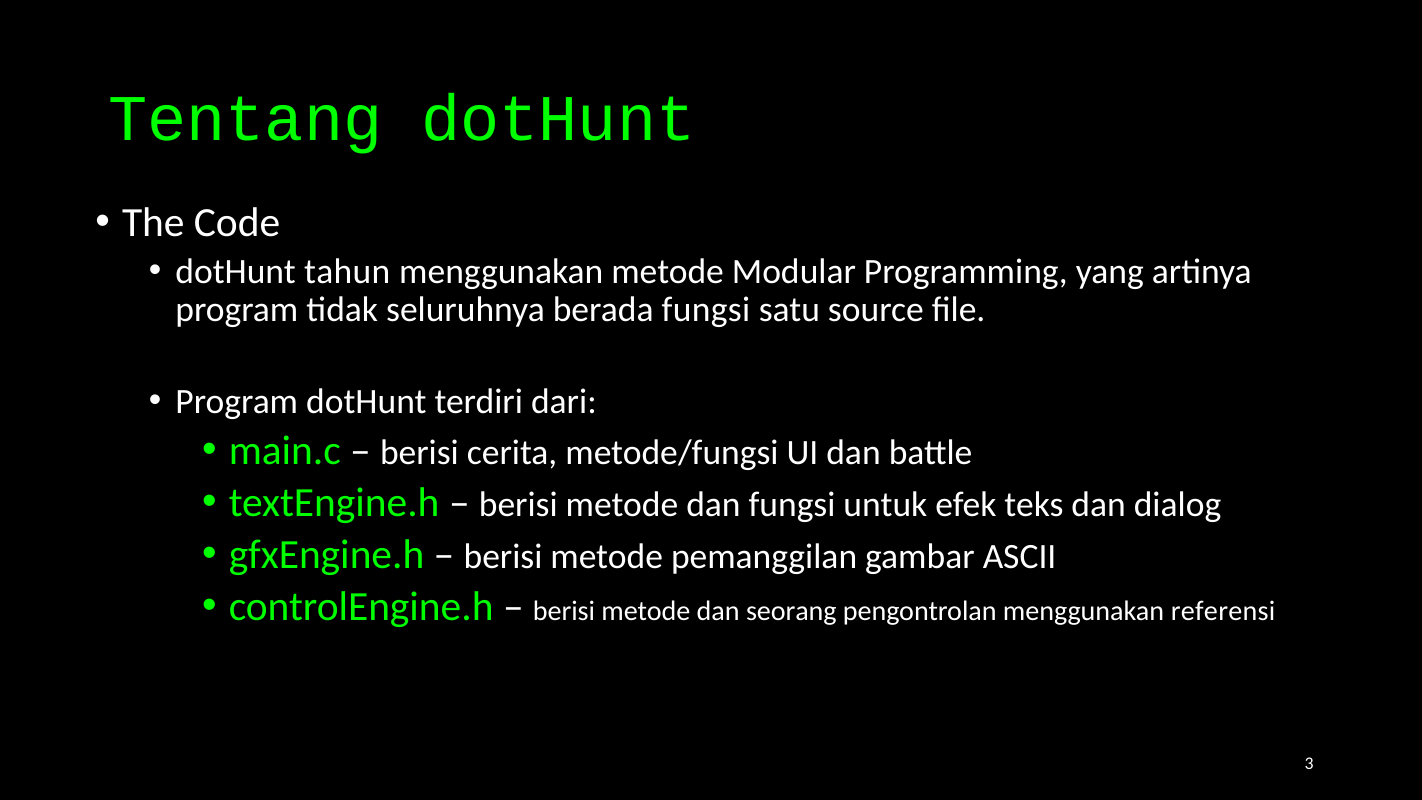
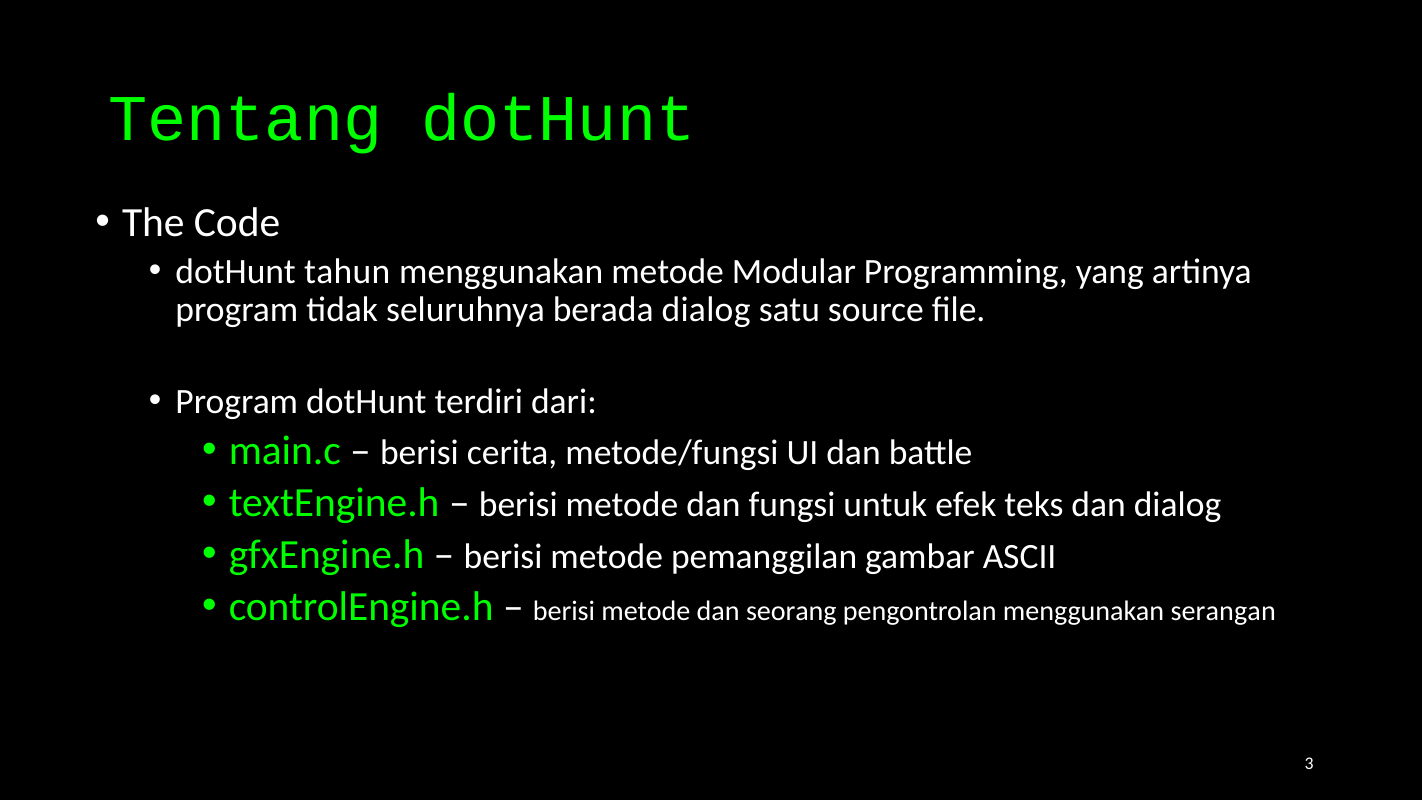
berada fungsi: fungsi -> dialog (706, 310)
referensi: referensi -> serangan (1223, 611)
